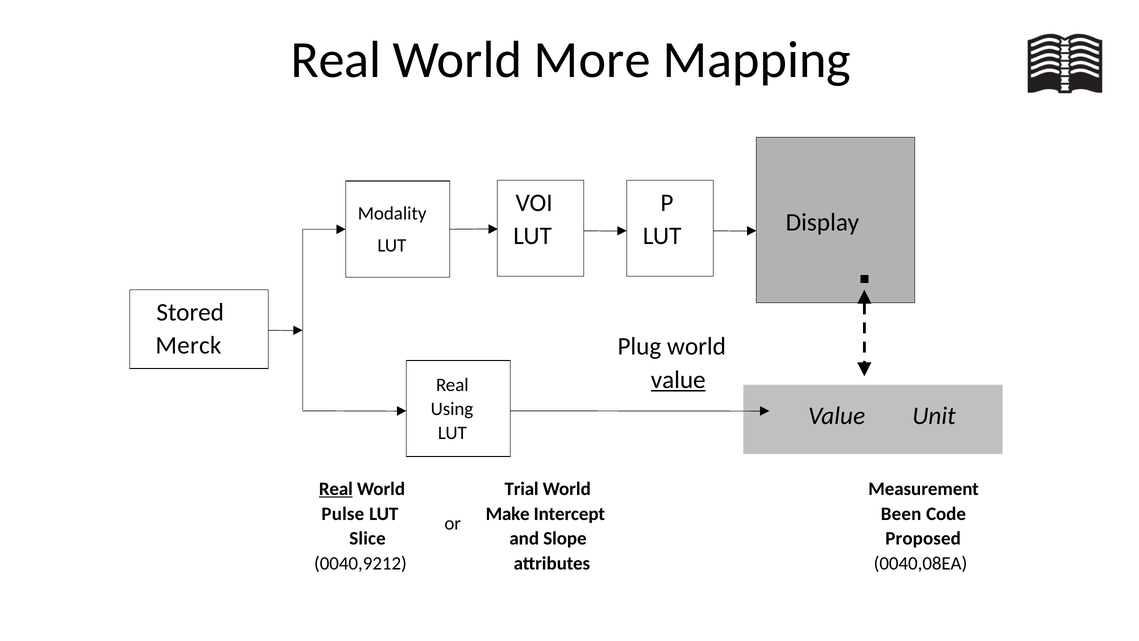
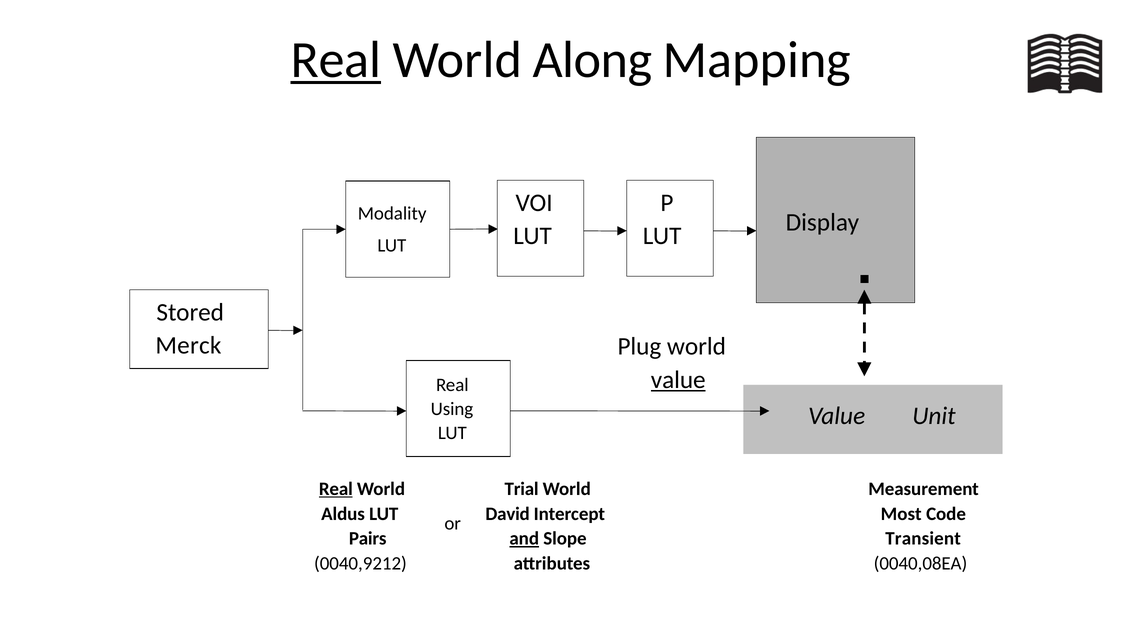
Real underline: none -> present (336, 60)
More: More -> Along (593, 60)
Pulse: Pulse -> Aldus (343, 514)
Make: Make -> David (508, 514)
Been: Been -> Most (901, 514)
Slice: Slice -> Pairs (368, 538)
and underline: none -> present (524, 538)
Proposed: Proposed -> Transient (923, 538)
